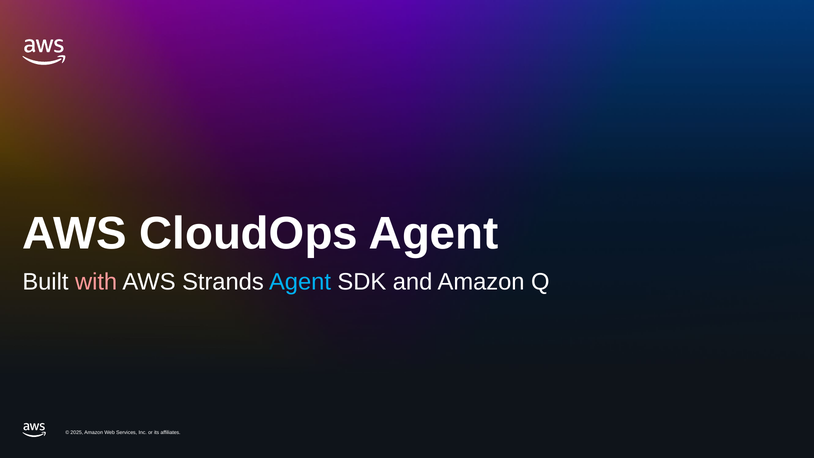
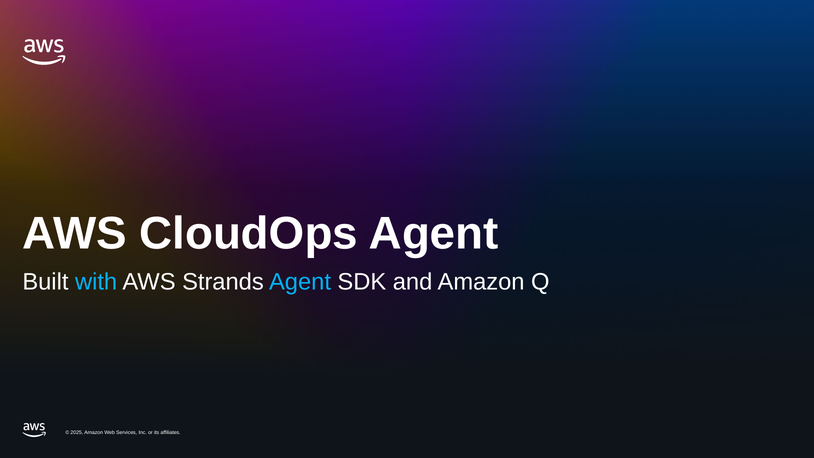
with colour: pink -> light blue (96, 282)
